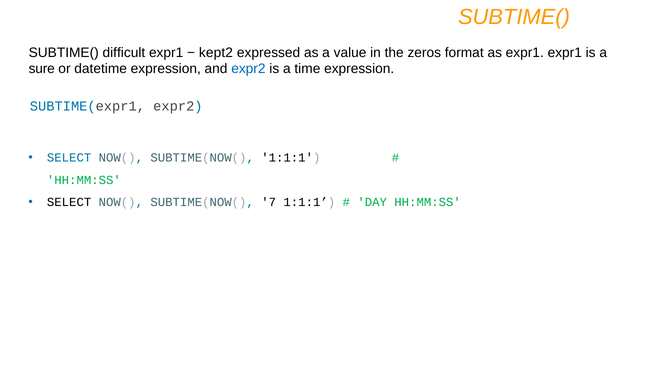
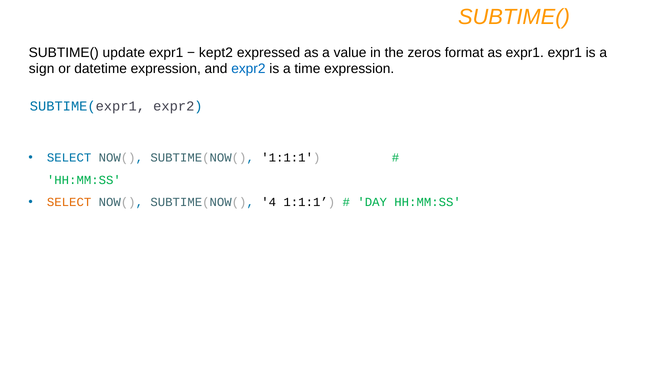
difficult: difficult -> update (124, 52)
sure: sure -> sign (42, 69)
SELECT colour: black -> orange (69, 202)
7: 7 -> 4 (269, 202)
